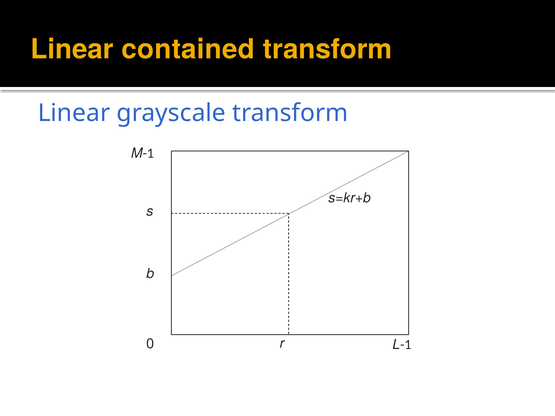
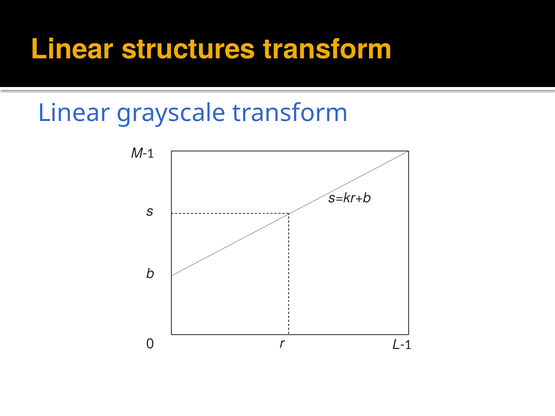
contained: contained -> structures (188, 49)
